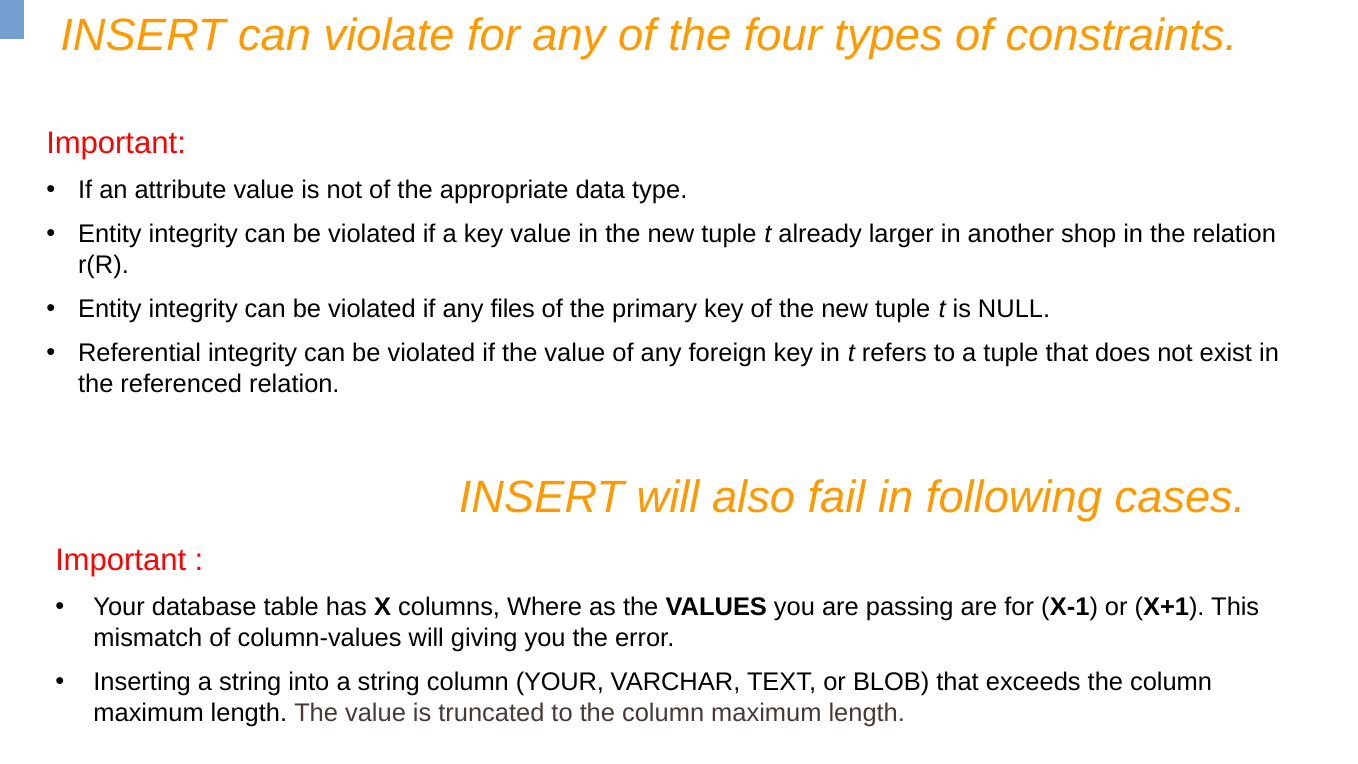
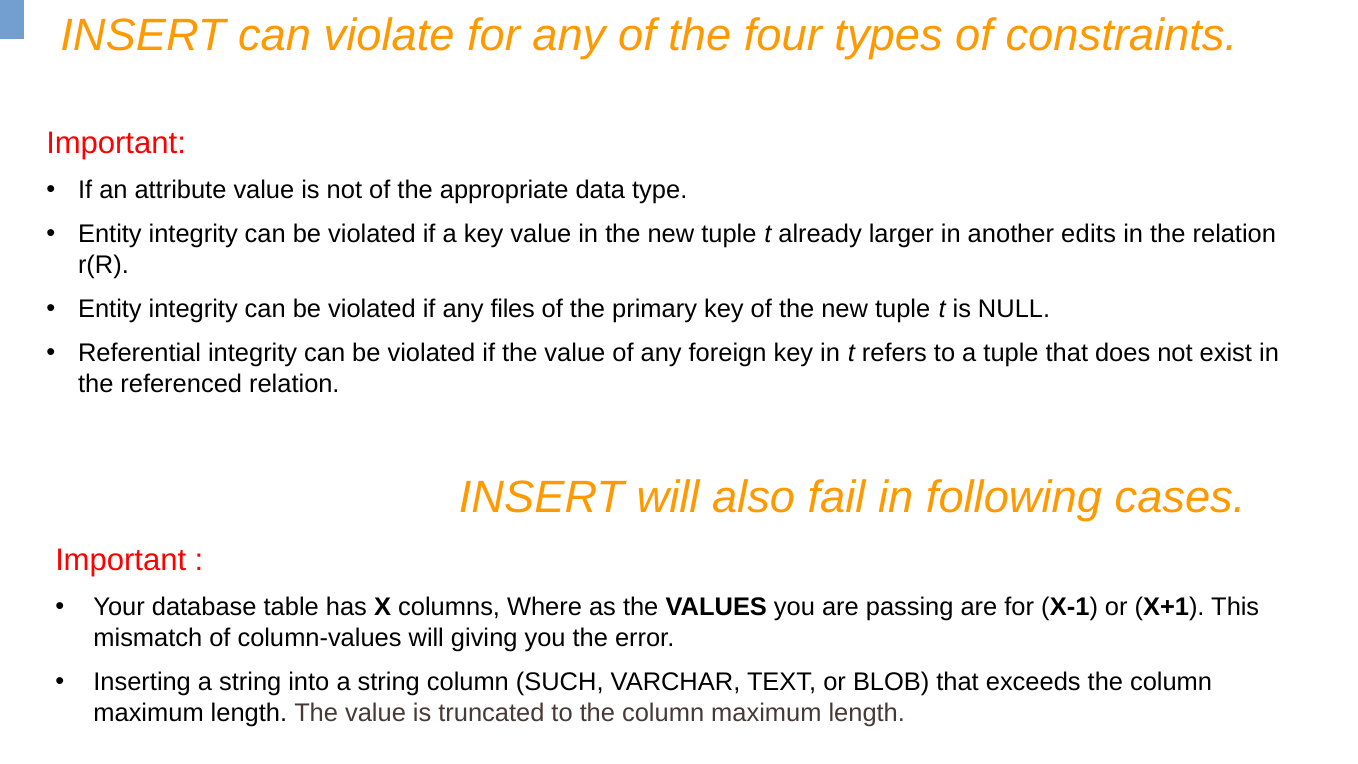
shop: shop -> edits (1089, 234)
column YOUR: YOUR -> SUCH (560, 682)
